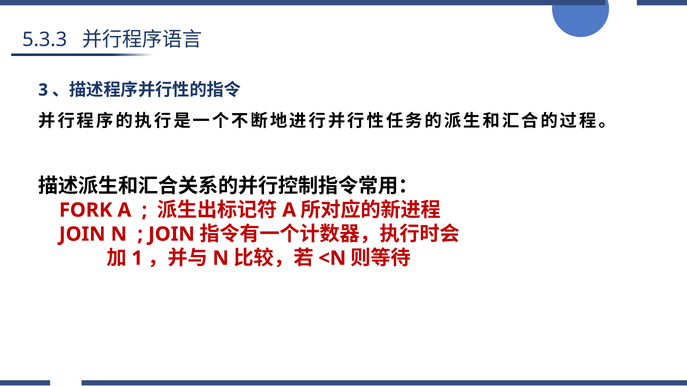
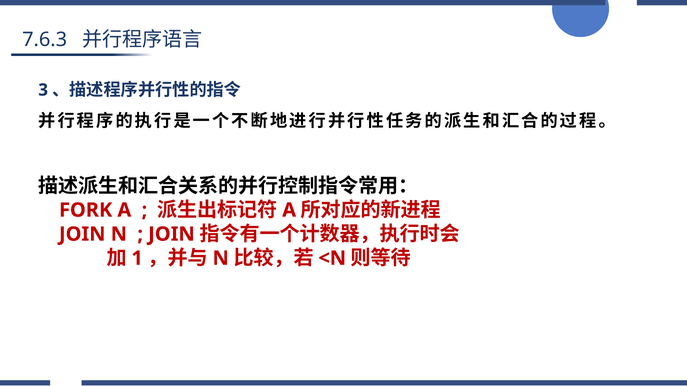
5.3.3: 5.3.3 -> 7.6.3 (45, 40)
